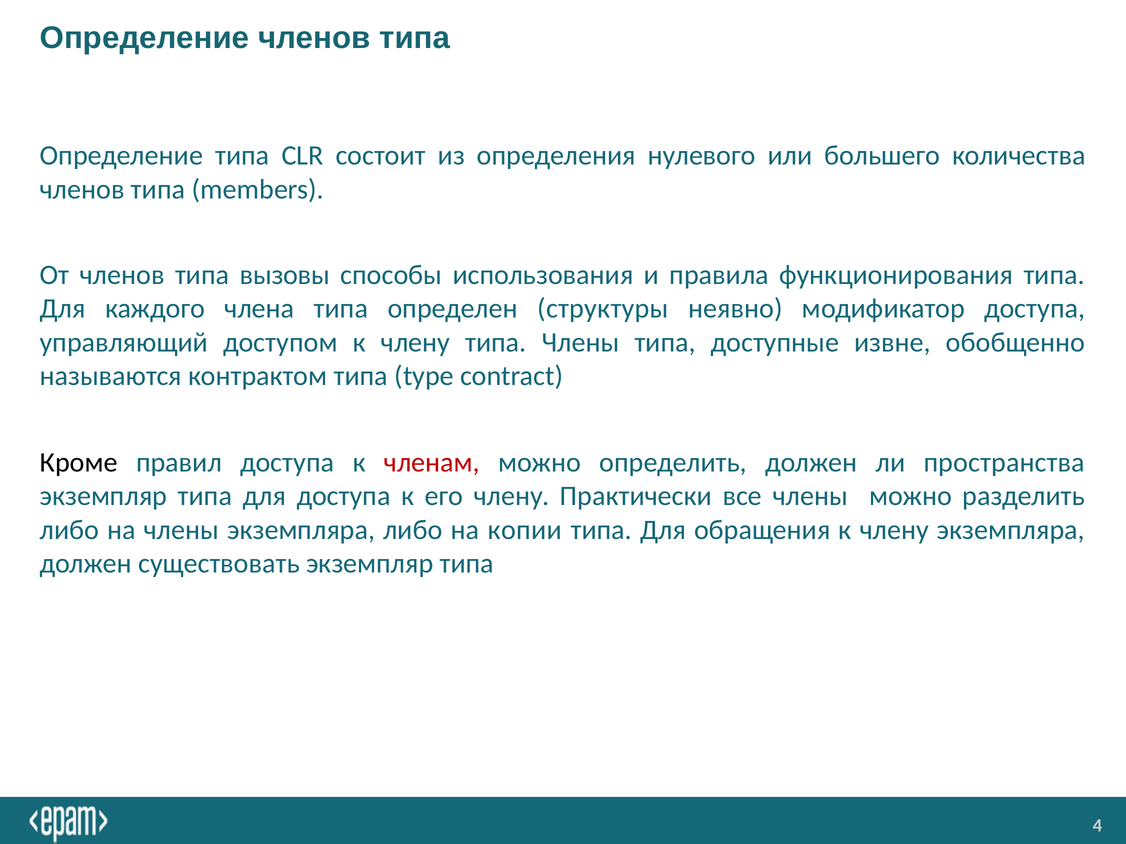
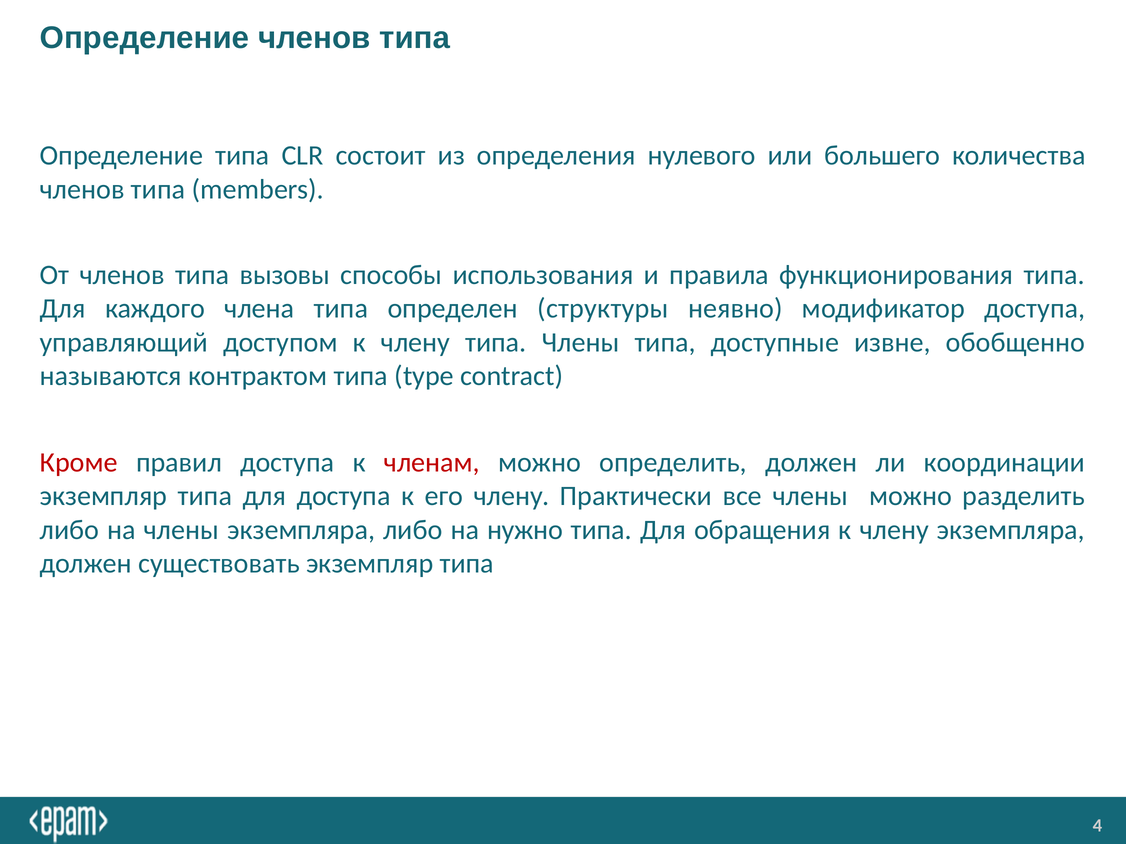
Кроме colour: black -> red (79, 463)
пространства: пространства -> координации (1004, 463)
копии: копии -> нужно (525, 530)
